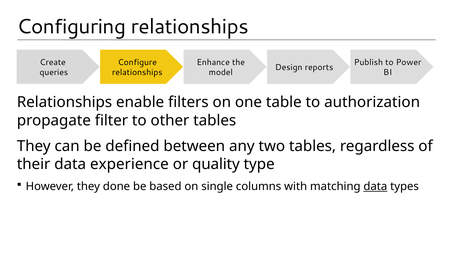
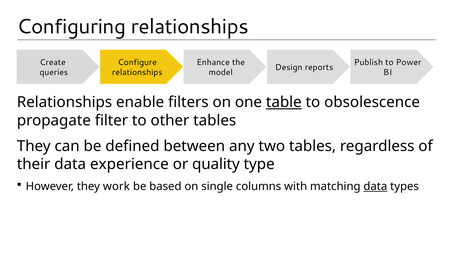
table underline: none -> present (284, 102)
authorization: authorization -> obsolescence (372, 102)
done: done -> work (116, 187)
